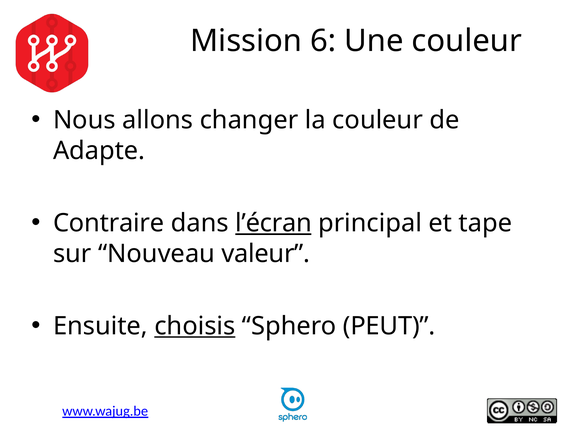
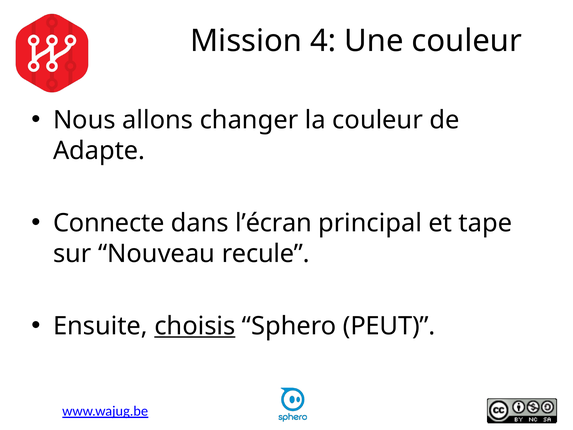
6: 6 -> 4 (323, 41)
Contraire: Contraire -> Connecte (109, 223)
l’écran underline: present -> none (273, 223)
valeur: valeur -> recule (266, 254)
